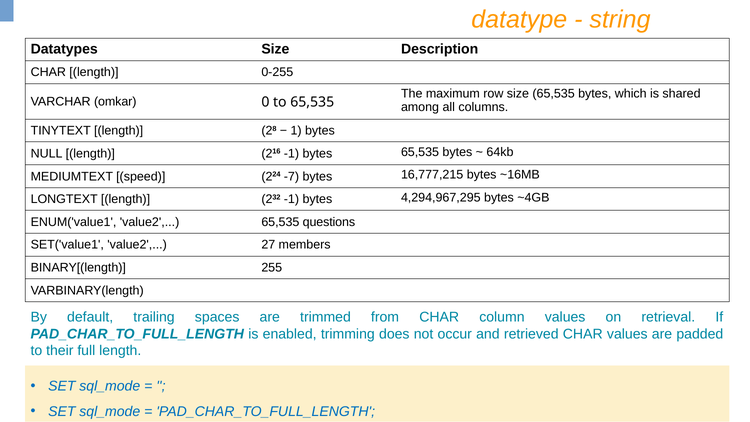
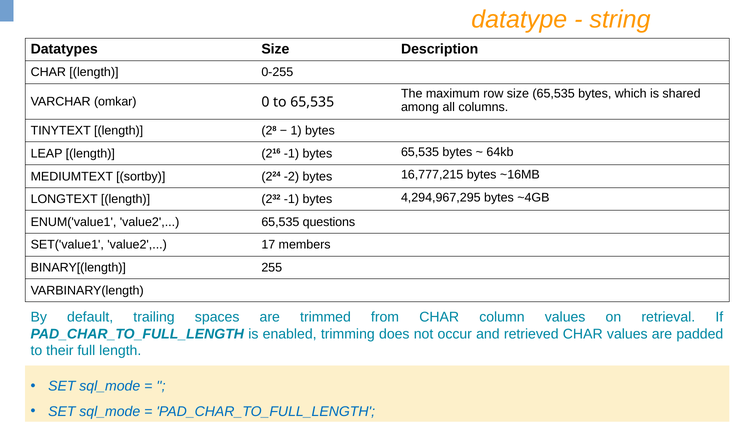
NULL: NULL -> LEAP (47, 154)
speed: speed -> sortby (141, 176)
-7: -7 -> -2 (291, 176)
27: 27 -> 17 (268, 245)
